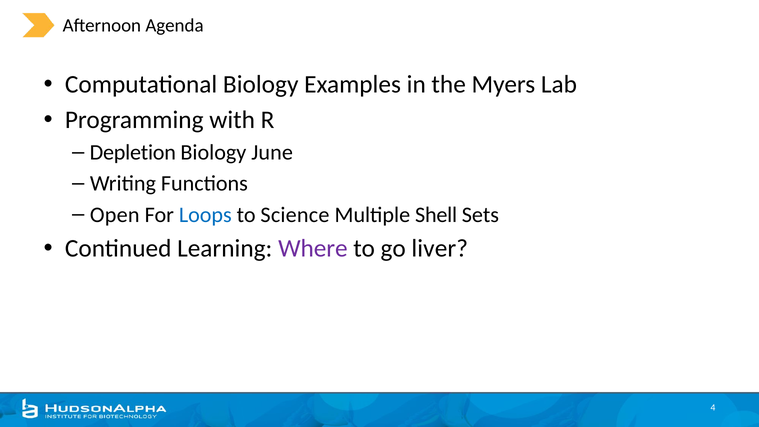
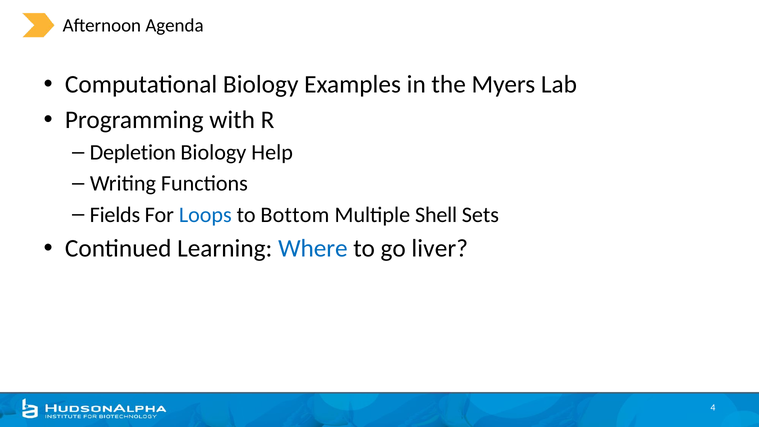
June: June -> Help (272, 153)
Open: Open -> Fields (115, 215)
Science: Science -> Bottom (295, 215)
Where colour: purple -> blue (313, 248)
